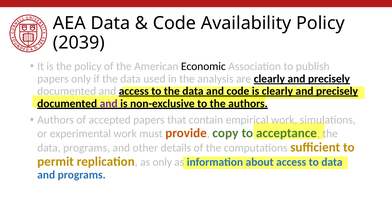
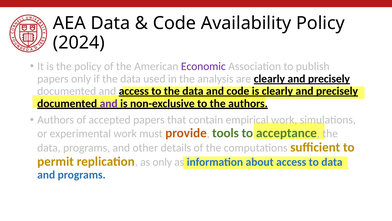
2039: 2039 -> 2024 (79, 43)
Economic colour: black -> purple (203, 66)
copy: copy -> tools (225, 133)
